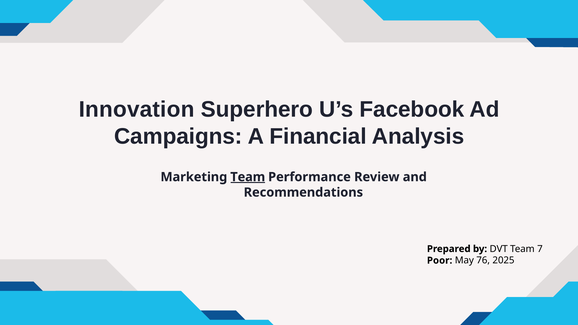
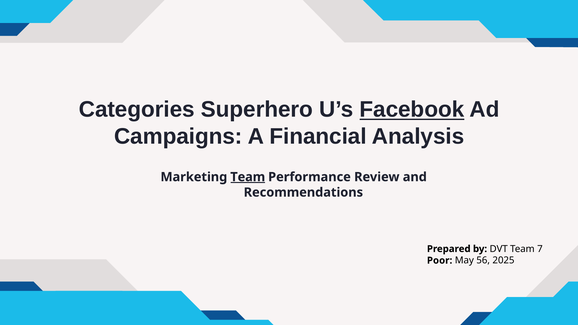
Innovation: Innovation -> Categories (137, 110)
Facebook underline: none -> present (412, 110)
76: 76 -> 56 (483, 261)
